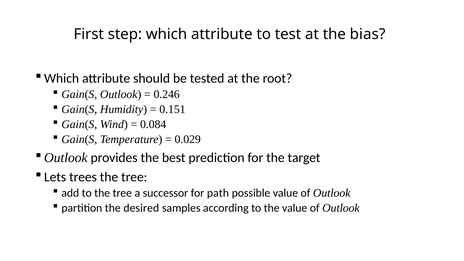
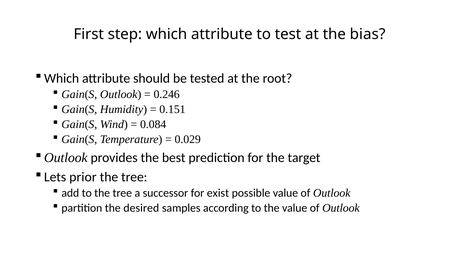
trees: trees -> prior (83, 177)
path: path -> exist (218, 193)
